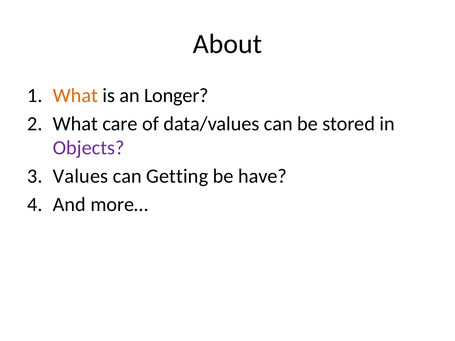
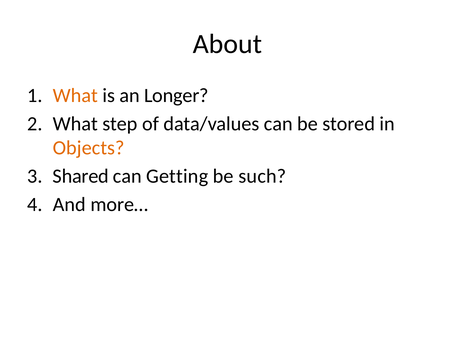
care: care -> step (120, 124)
Objects colour: purple -> orange (89, 148)
Values: Values -> Shared (81, 176)
have: have -> such (262, 176)
